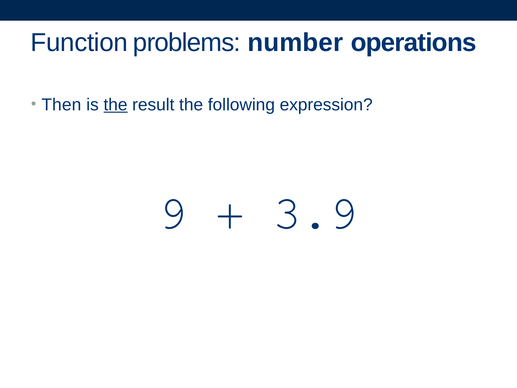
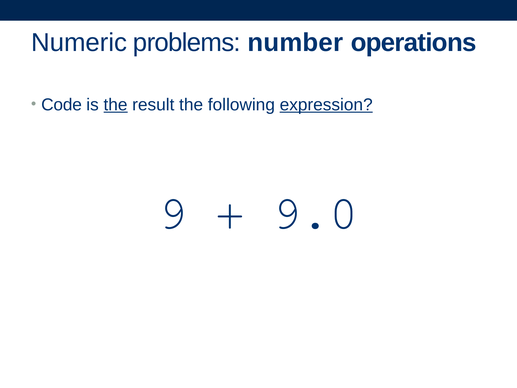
Function: Function -> Numeric (79, 43)
Then: Then -> Code (62, 105)
expression underline: none -> present (326, 105)
3.9: 3.9 -> 9.0 (315, 213)
